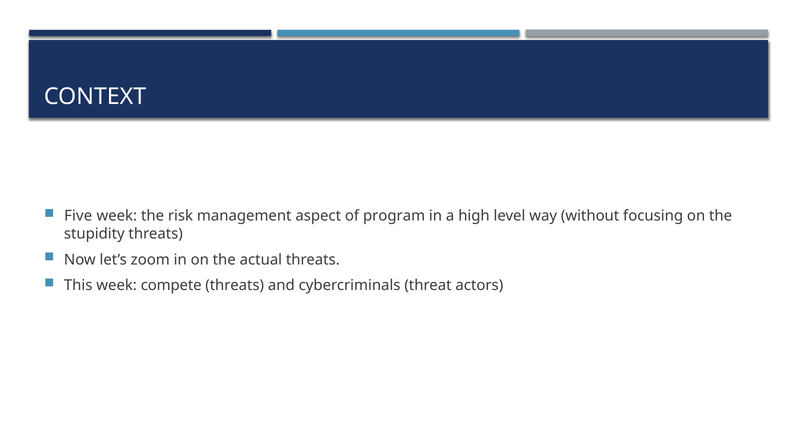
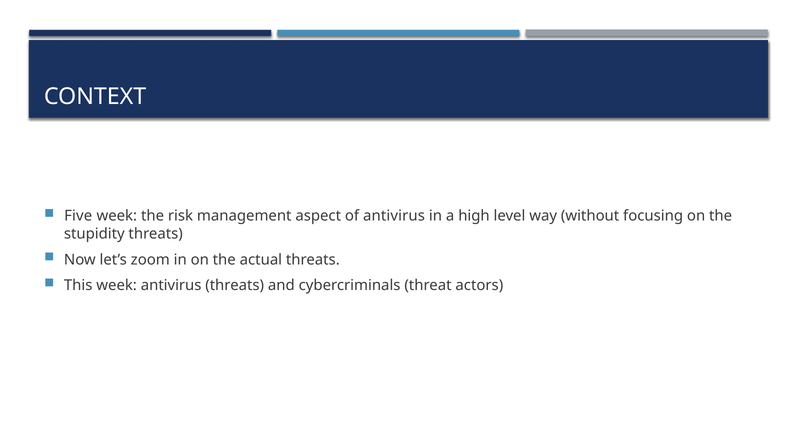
of program: program -> antivirus (394, 216)
week compete: compete -> antivirus (171, 286)
